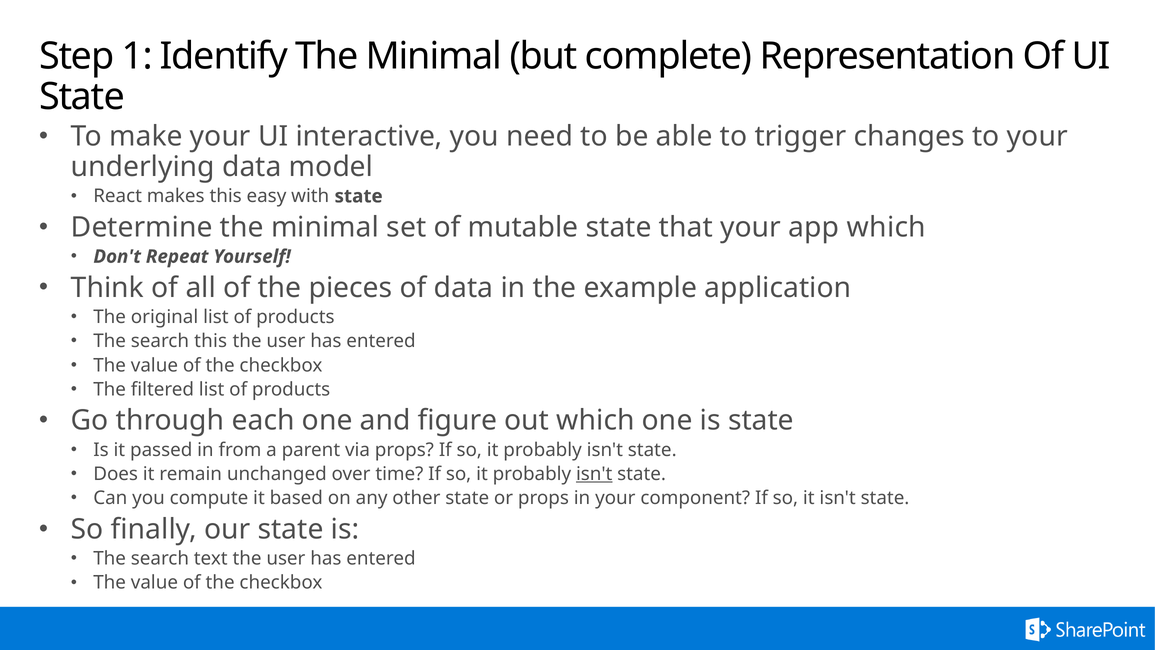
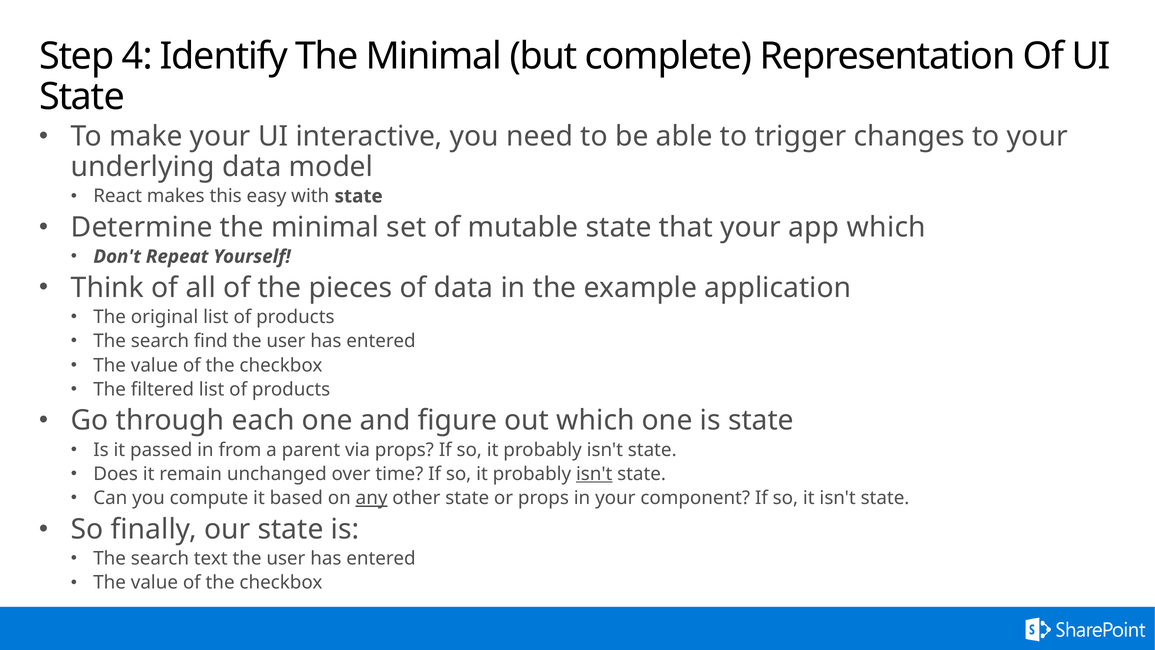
1: 1 -> 4 (137, 56)
search this: this -> find (211, 341)
any underline: none -> present (372, 498)
